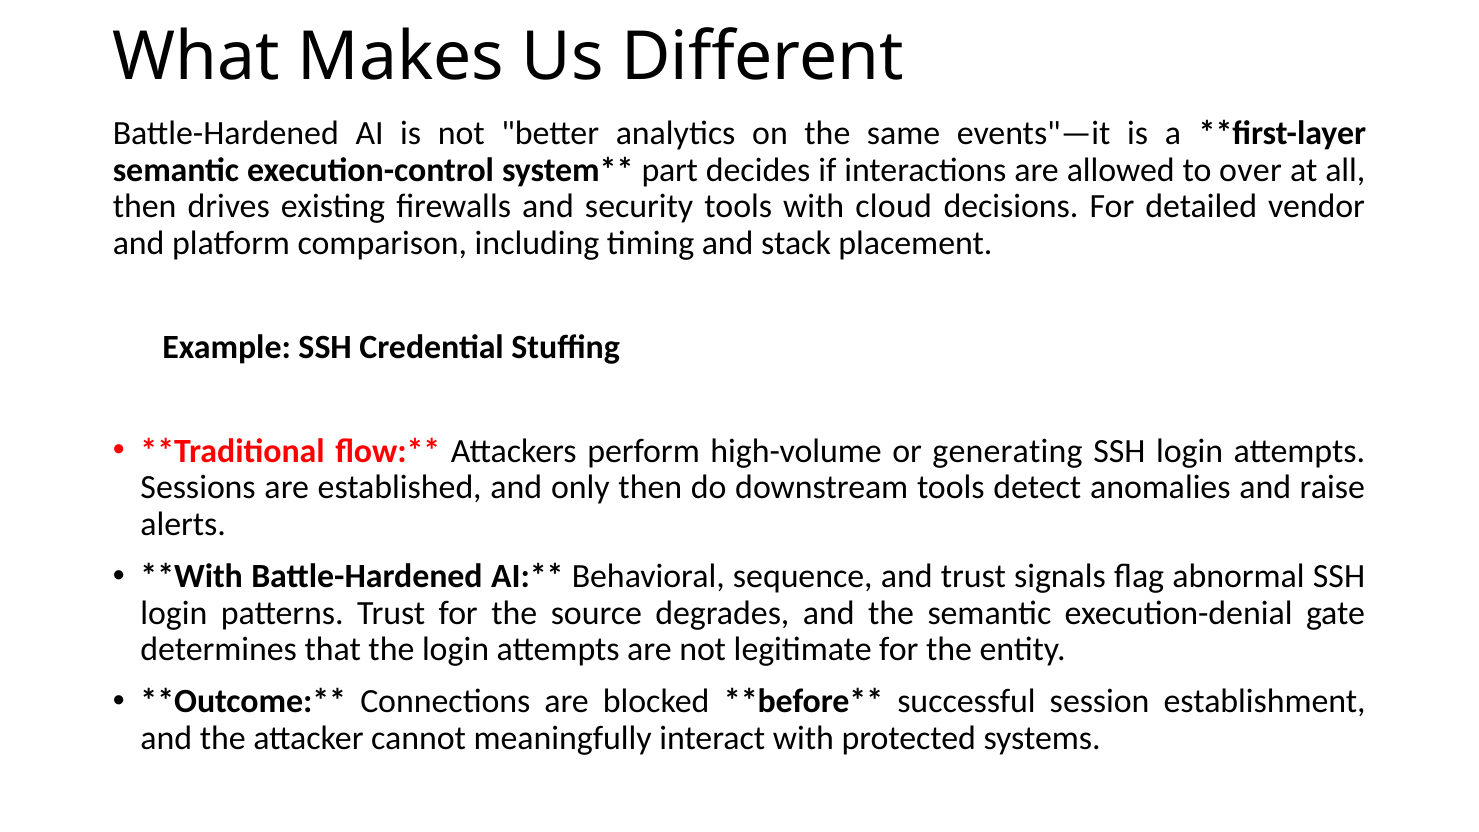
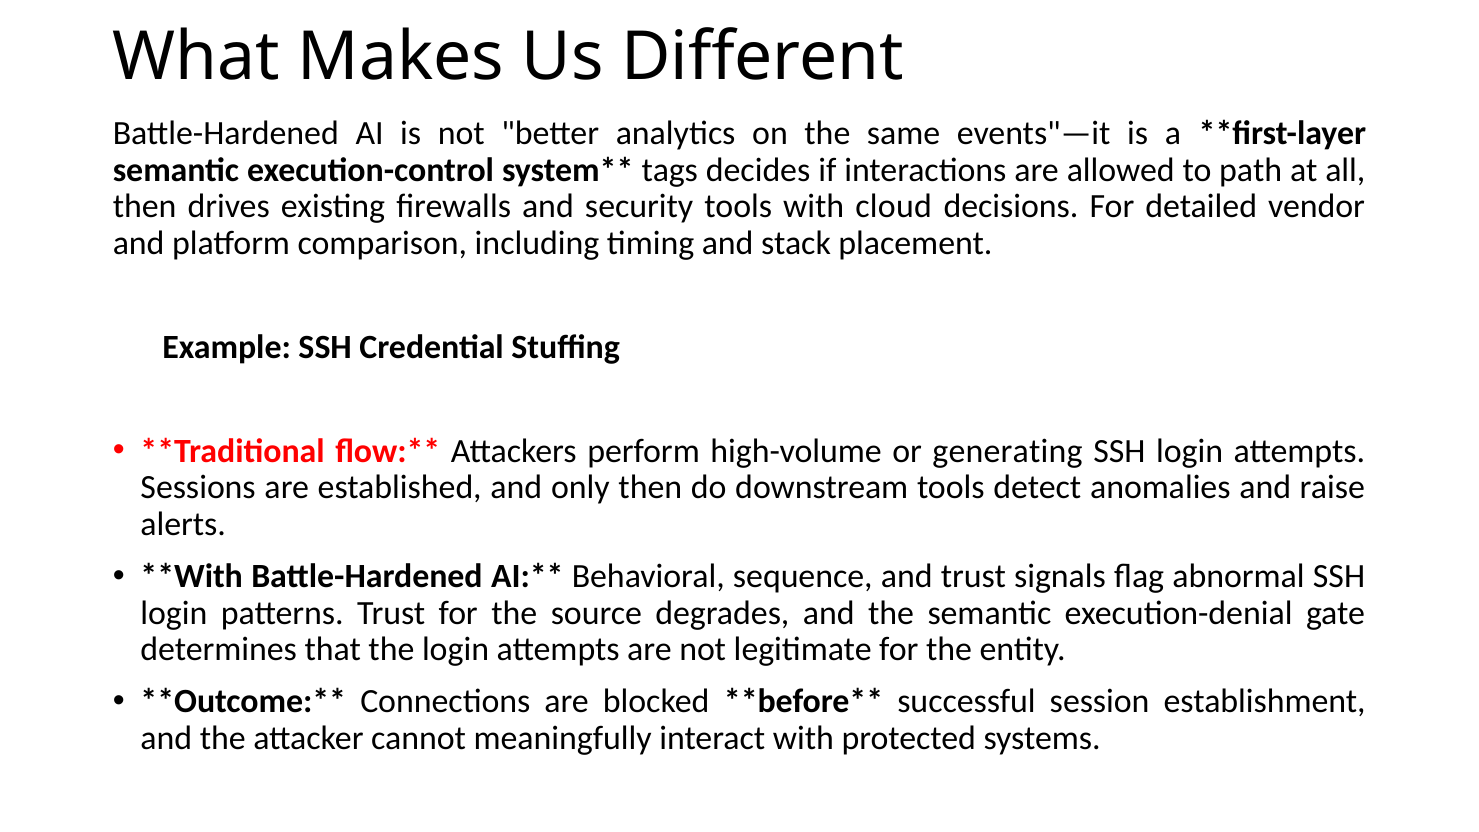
part: part -> tags (670, 170)
over: over -> path (1251, 170)
